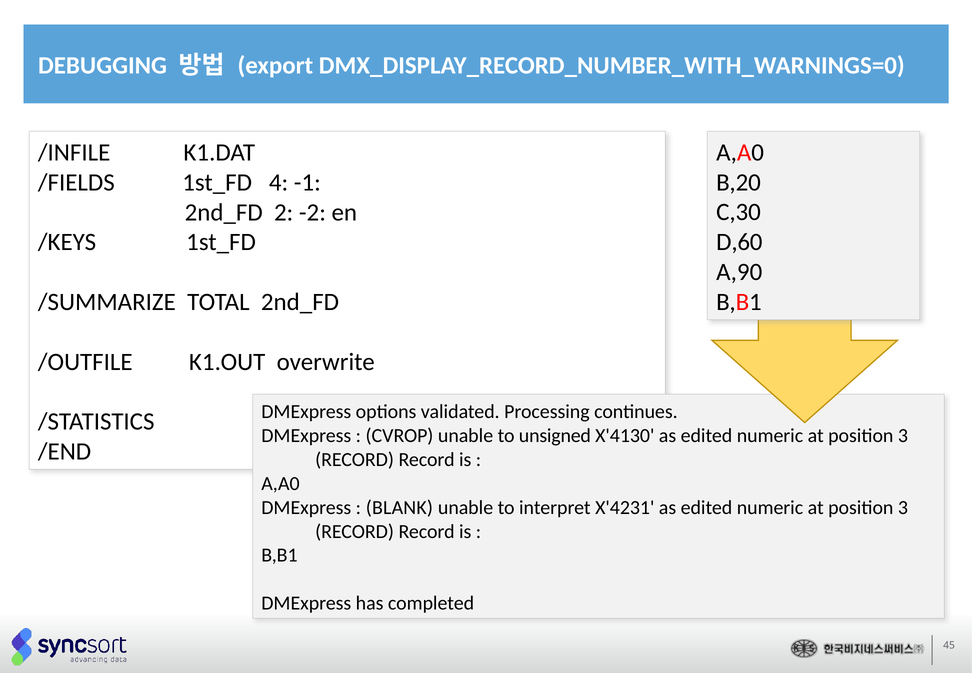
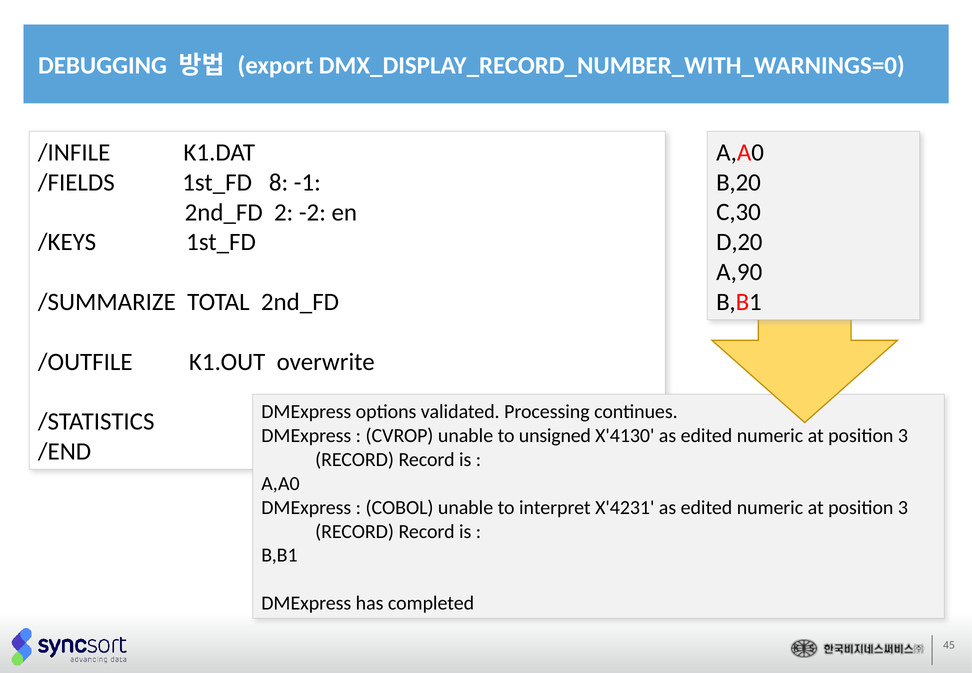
4: 4 -> 8 (279, 182)
D,60: D,60 -> D,20 (739, 242)
BLANK: BLANK -> COBOL (400, 508)
